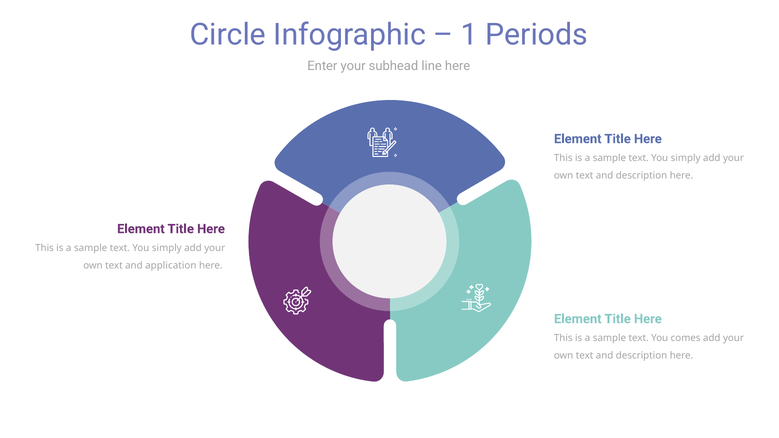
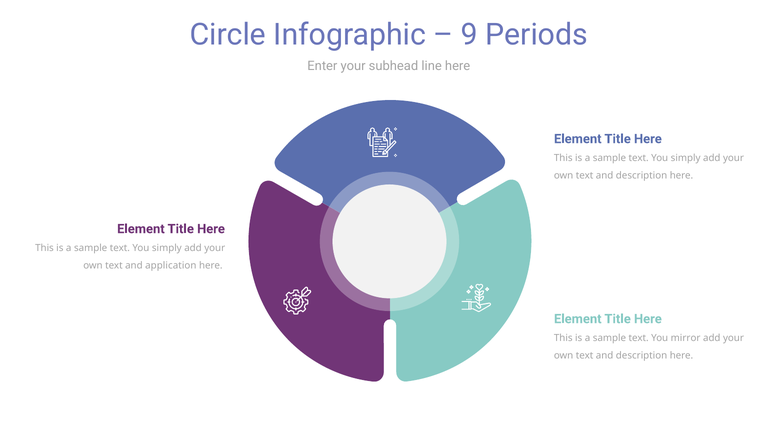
1: 1 -> 9 (469, 35)
comes: comes -> mirror (686, 338)
